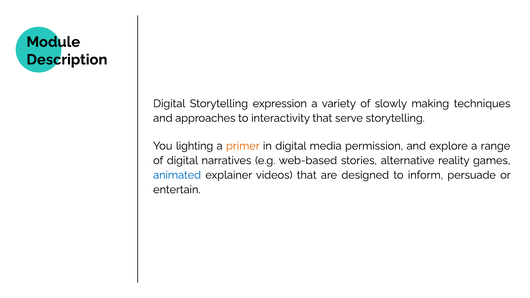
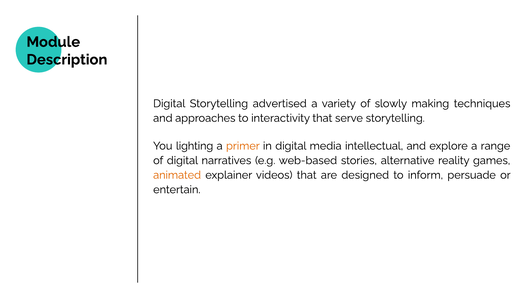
expression: expression -> advertised (280, 104)
permission: permission -> intellectual (374, 146)
animated colour: blue -> orange (177, 175)
